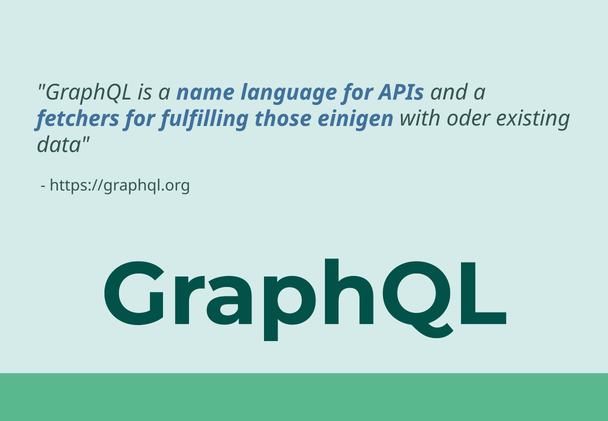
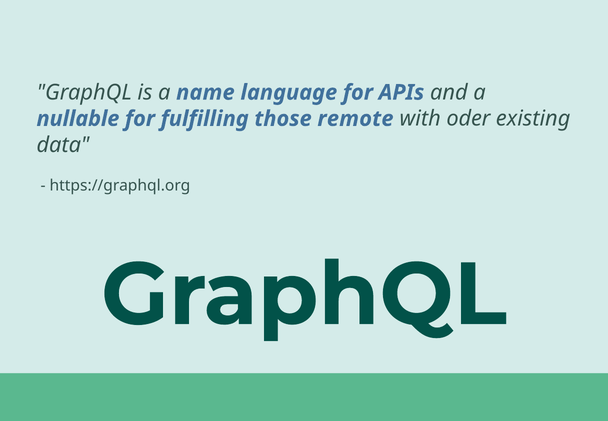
fetchers: fetchers -> nullable (78, 119)
einigen: einigen -> remote (355, 119)
